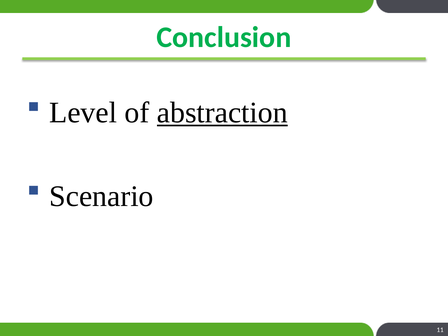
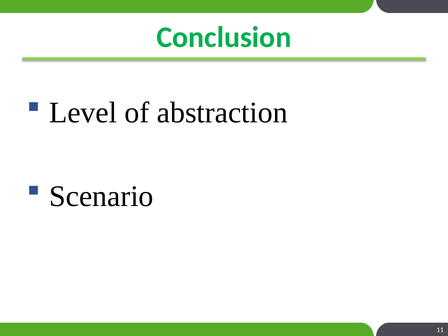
abstraction underline: present -> none (222, 113)
